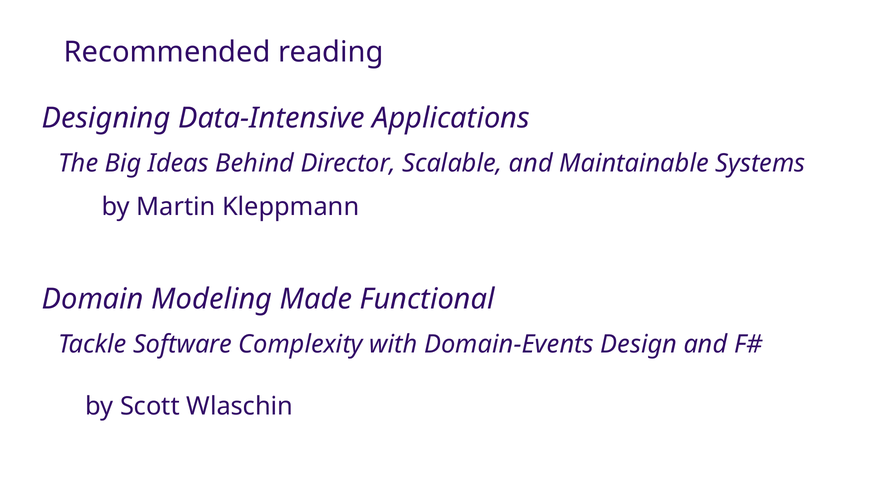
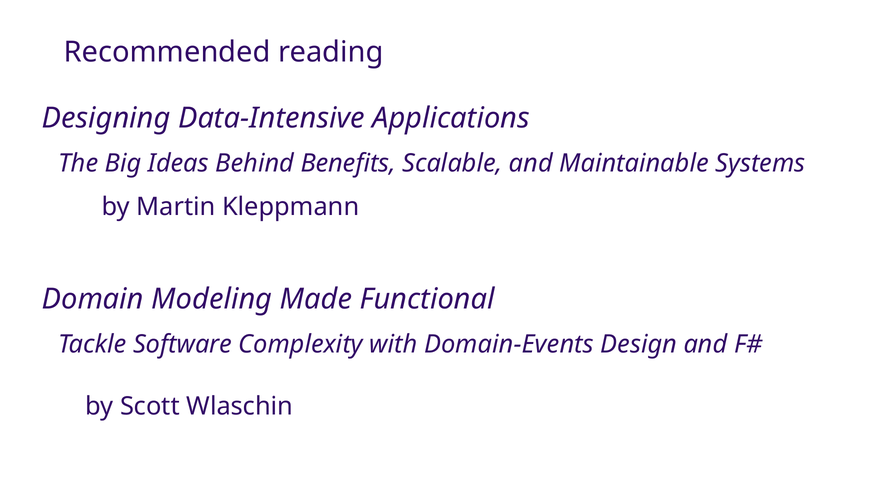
Director: Director -> Benefits (348, 163)
